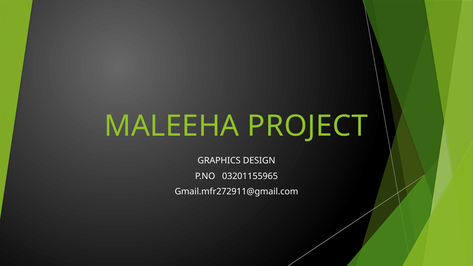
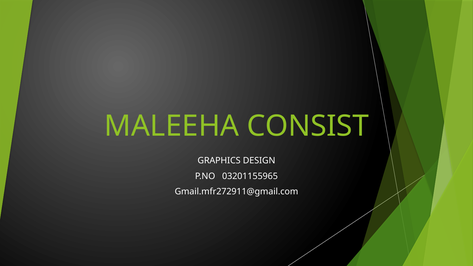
PROJECT: PROJECT -> CONSIST (308, 126)
